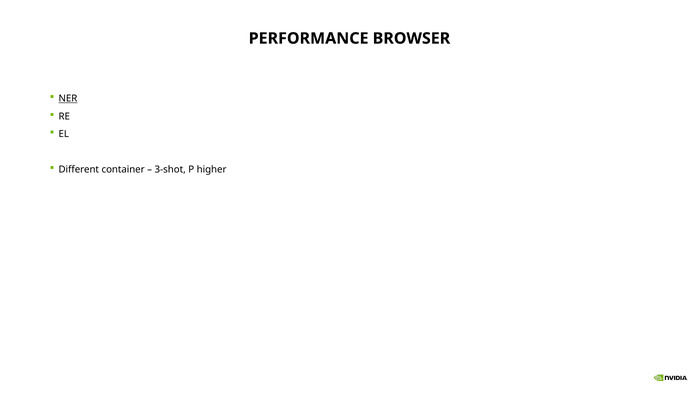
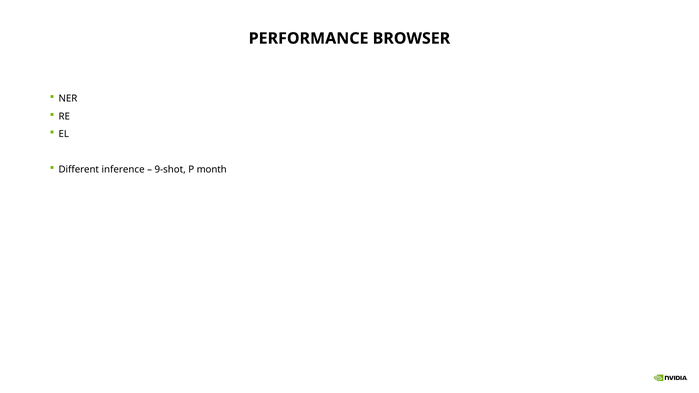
NER underline: present -> none (68, 99)
container: container -> inference (123, 170)
3-shot: 3-shot -> 9-shot (170, 170)
higher: higher -> month (212, 170)
